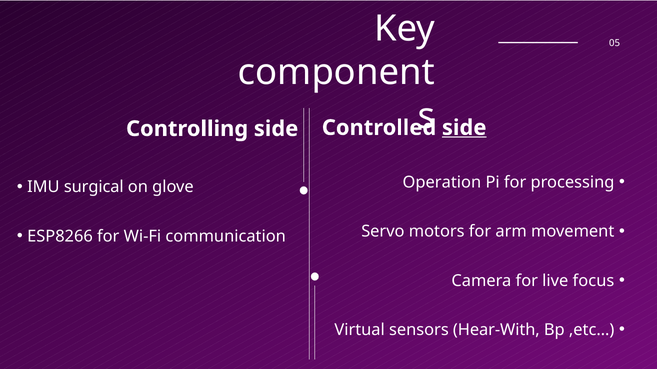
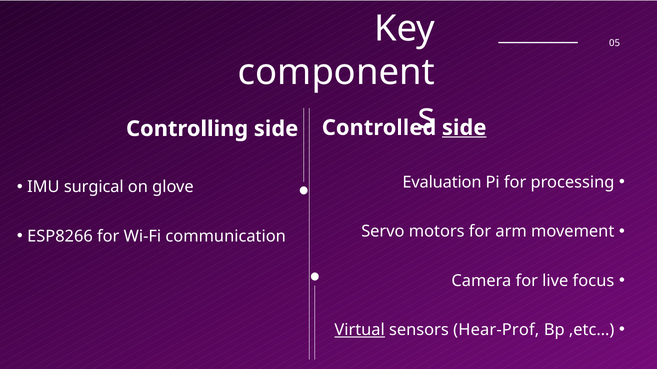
Operation: Operation -> Evaluation (442, 183)
Virtual underline: none -> present (360, 330)
Hear-With: Hear-With -> Hear-Prof (496, 330)
